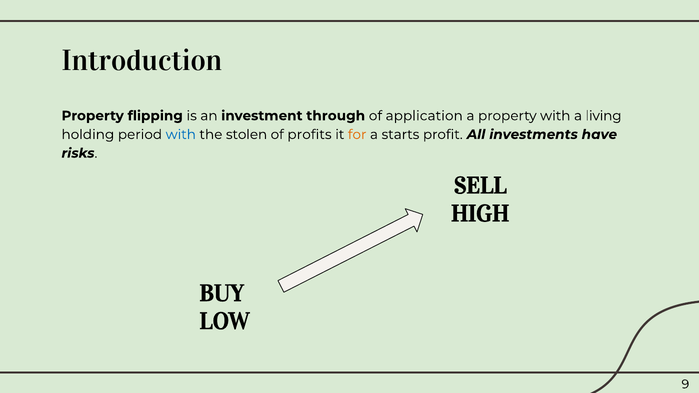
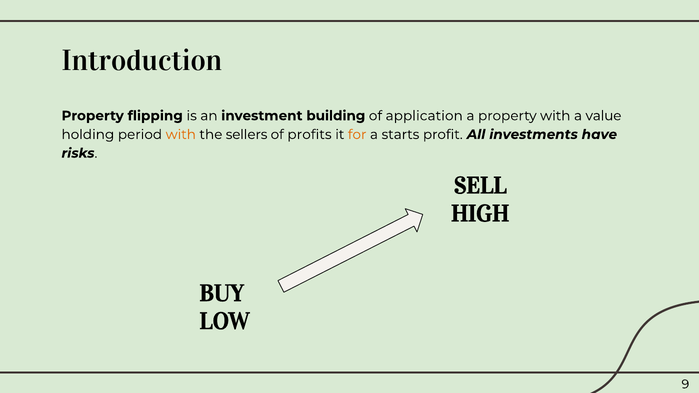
through: through -> building (336, 116)
living: living -> value (604, 116)
with colour: blue -> orange (181, 135)
stolen: stolen -> sellers (247, 135)
